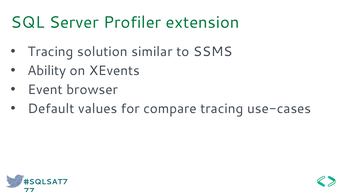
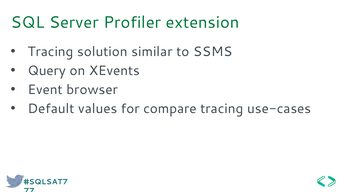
Ability: Ability -> Query (47, 71)
